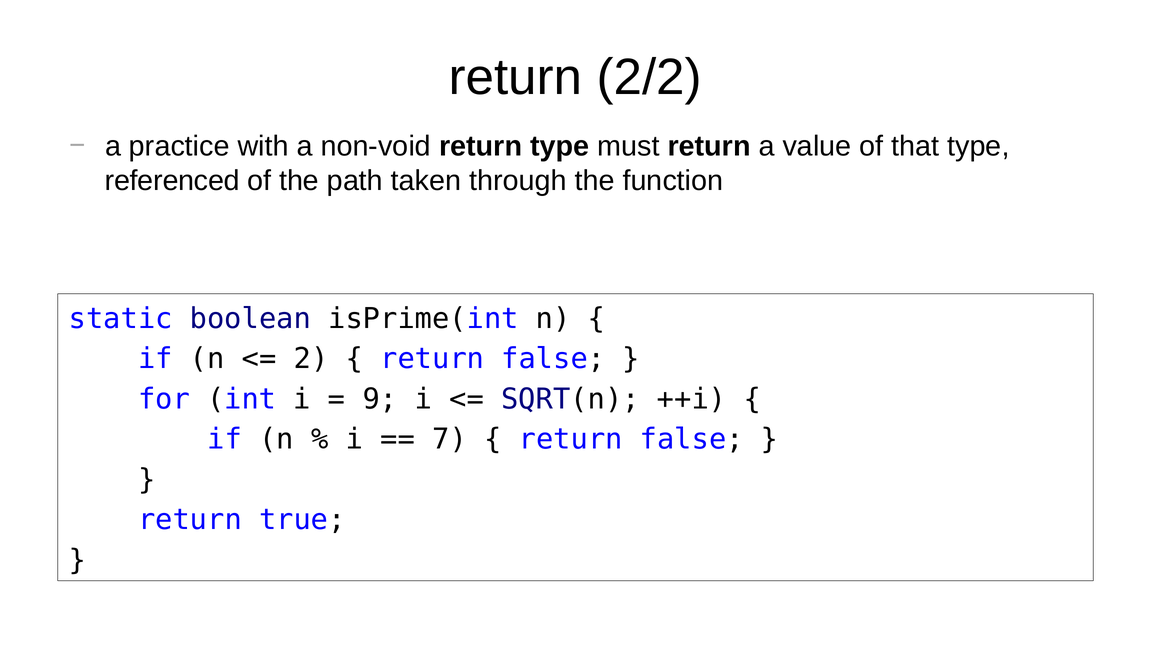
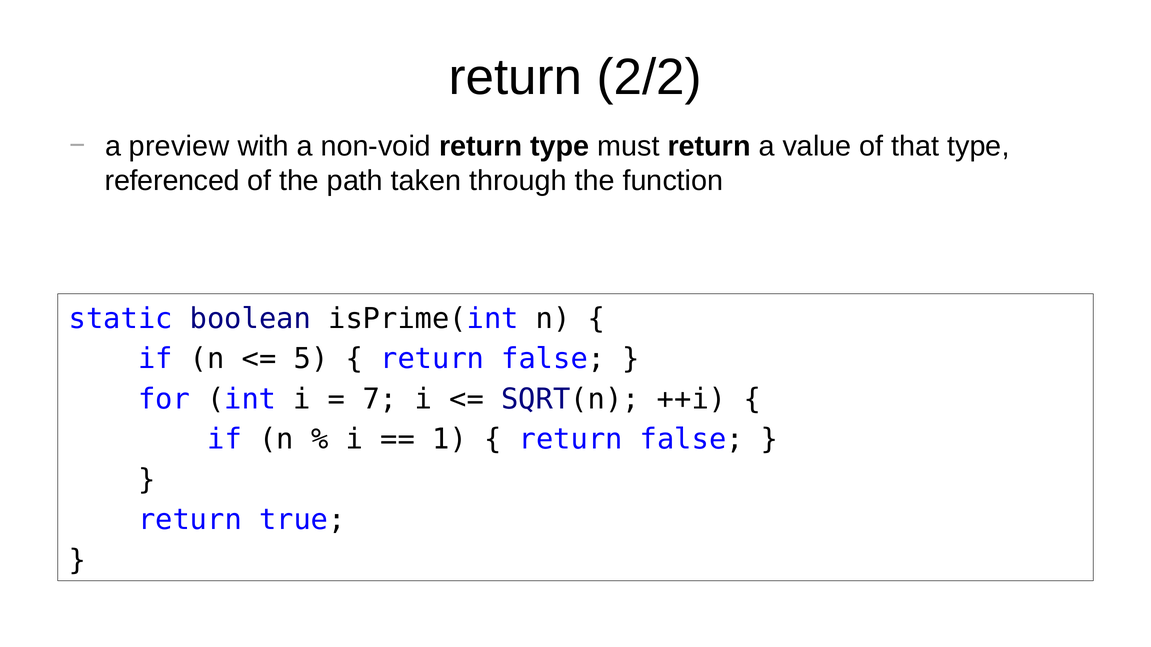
practice: practice -> preview (179, 146)
2: 2 -> 5 (311, 359)
9: 9 -> 7 (380, 399)
7: 7 -> 1 (450, 440)
